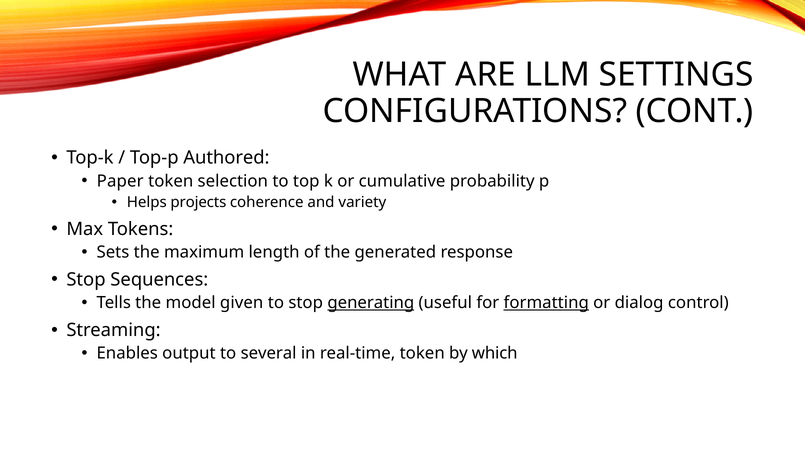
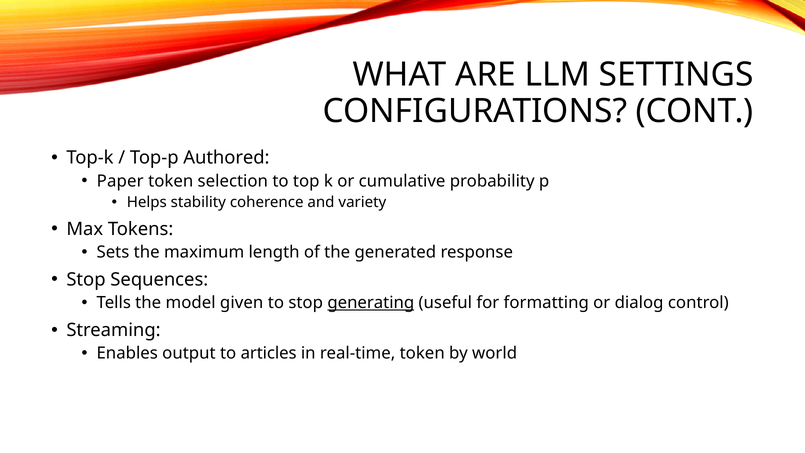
projects: projects -> stability (198, 202)
formatting underline: present -> none (546, 303)
several: several -> articles (269, 353)
which: which -> world (495, 353)
